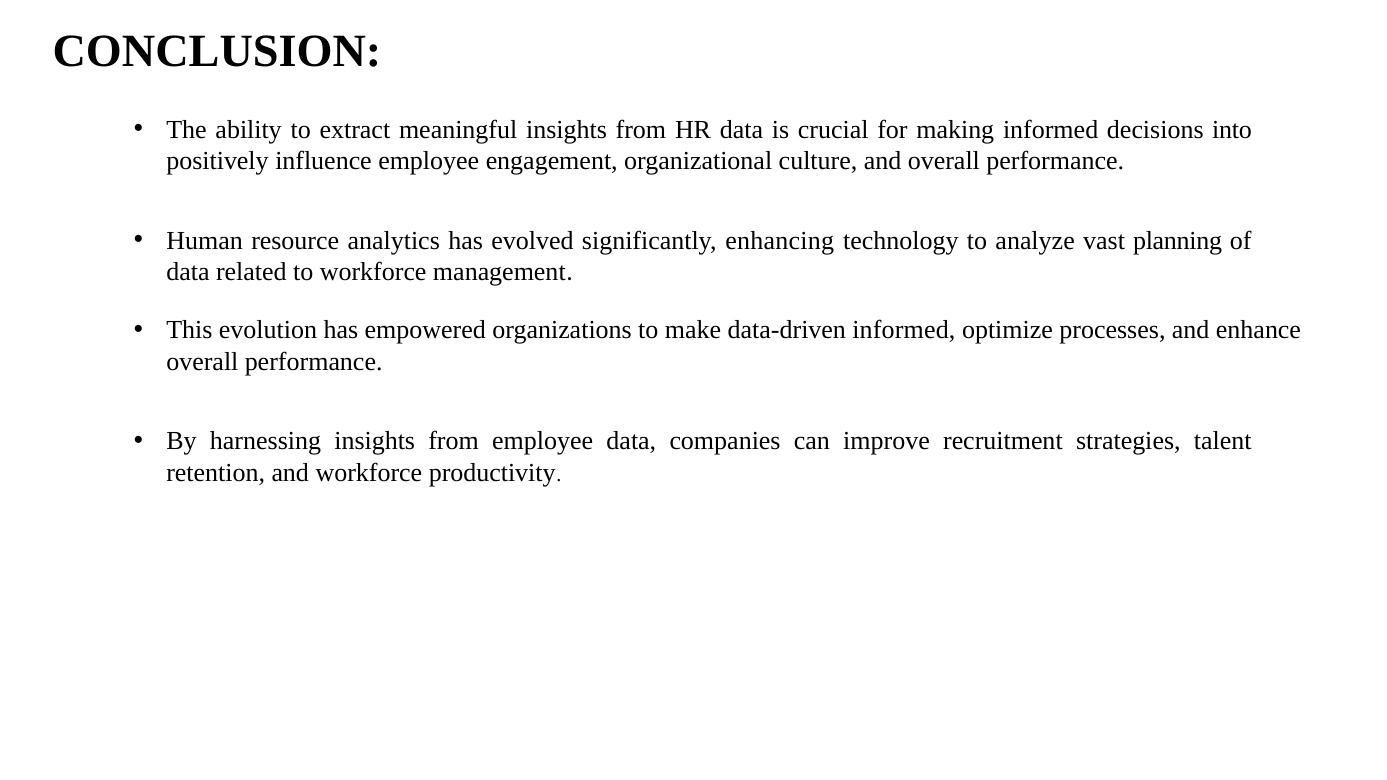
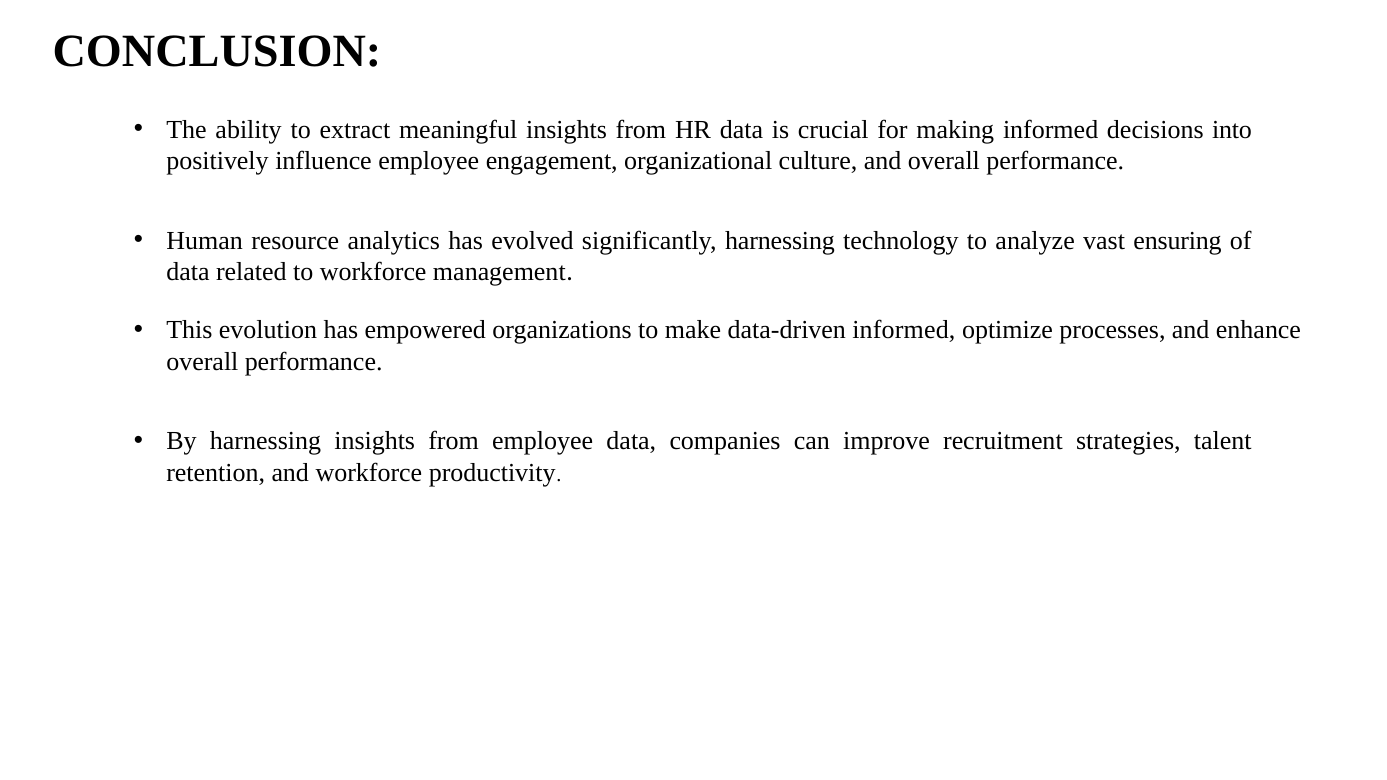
significantly enhancing: enhancing -> harnessing (780, 241)
planning: planning -> ensuring (1178, 241)
